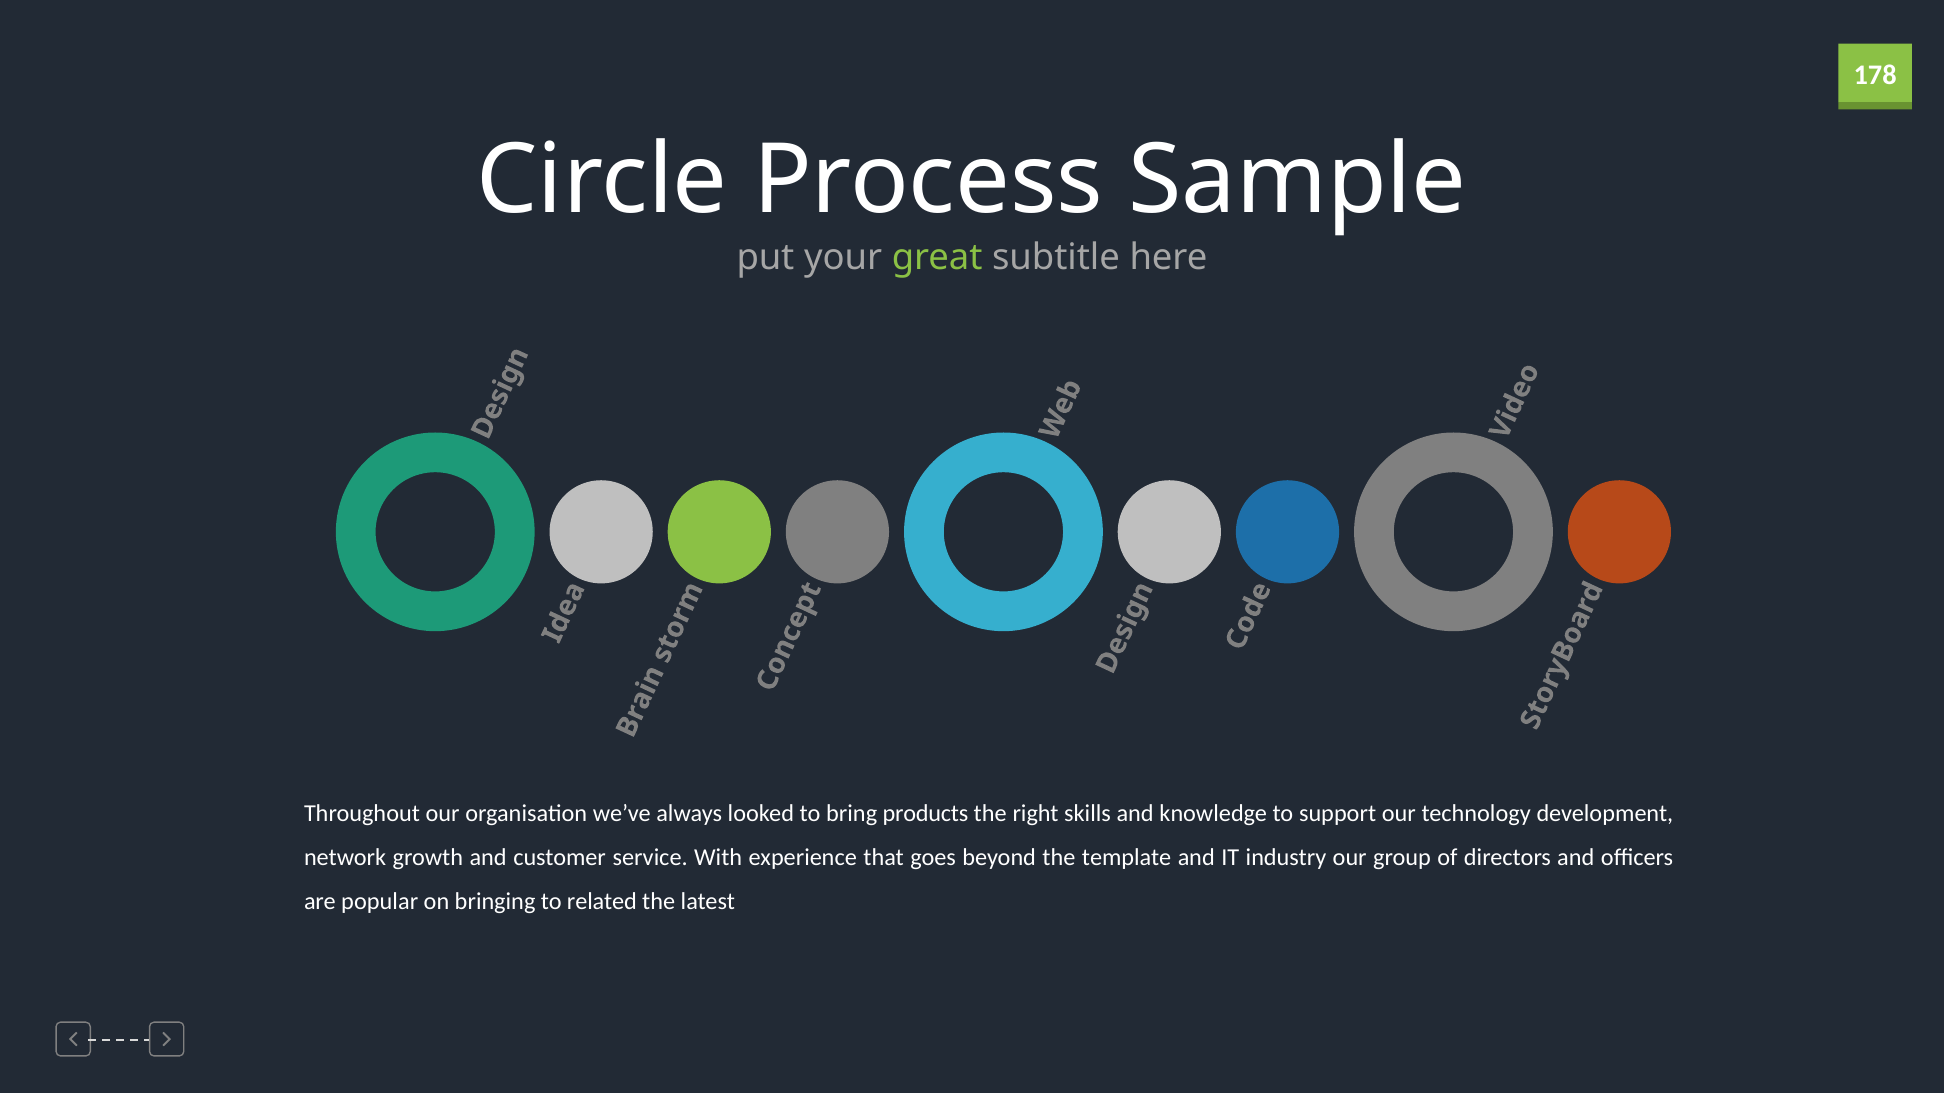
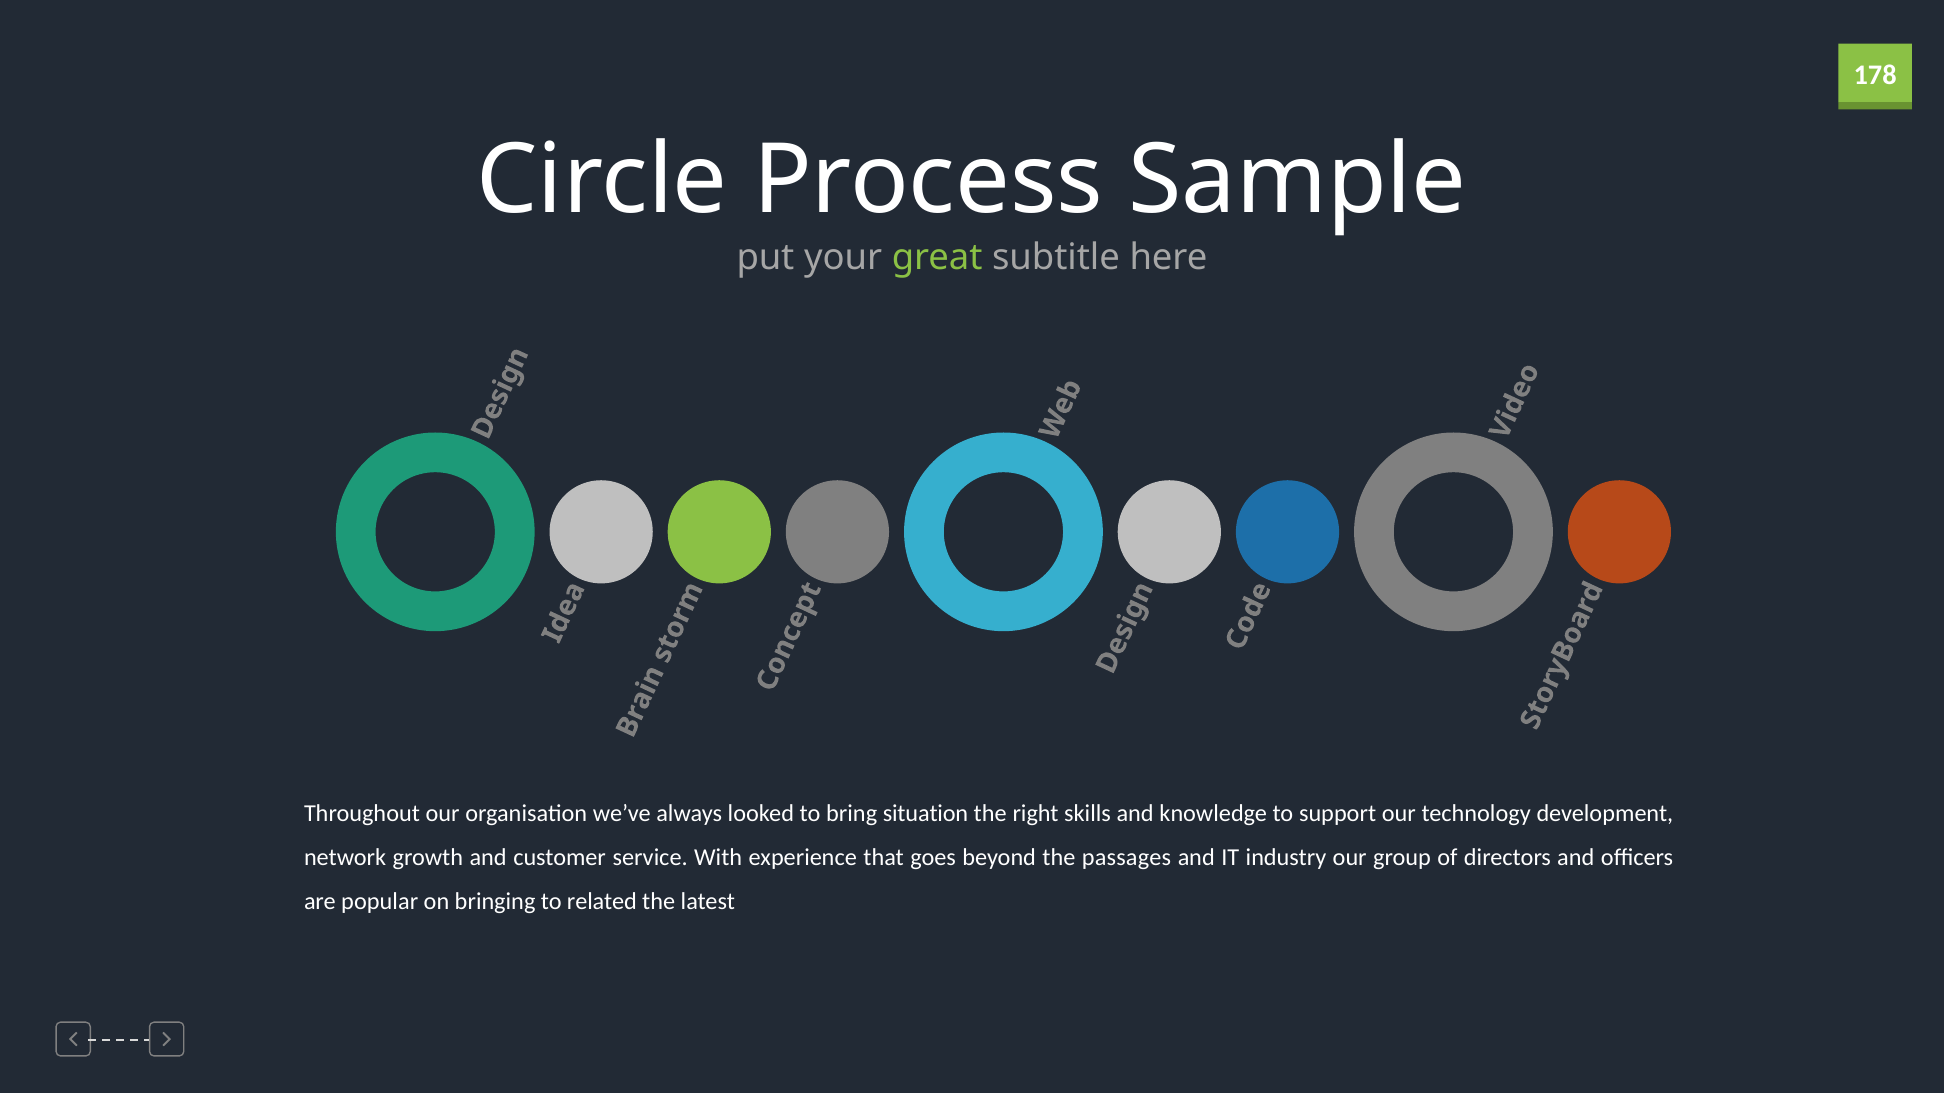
products: products -> situation (925, 814)
template: template -> passages (1127, 858)
